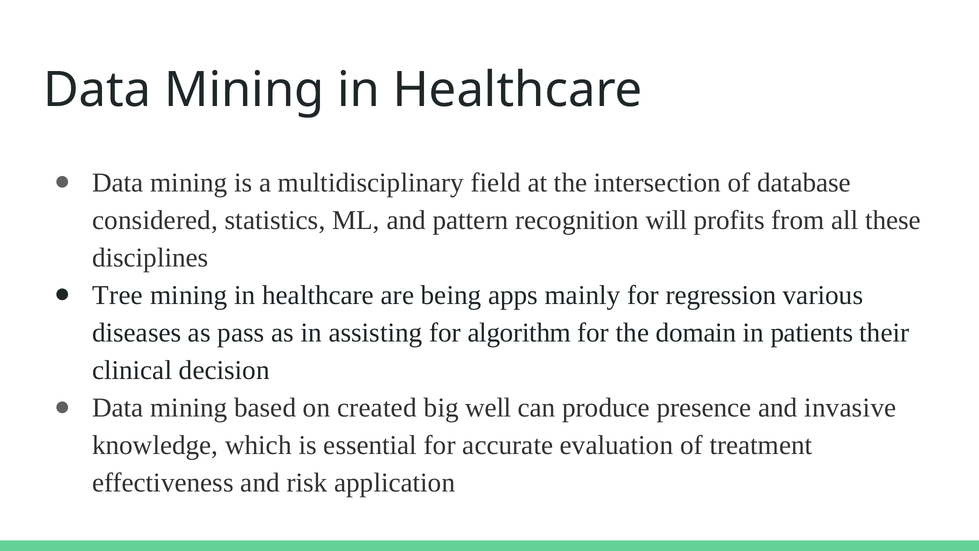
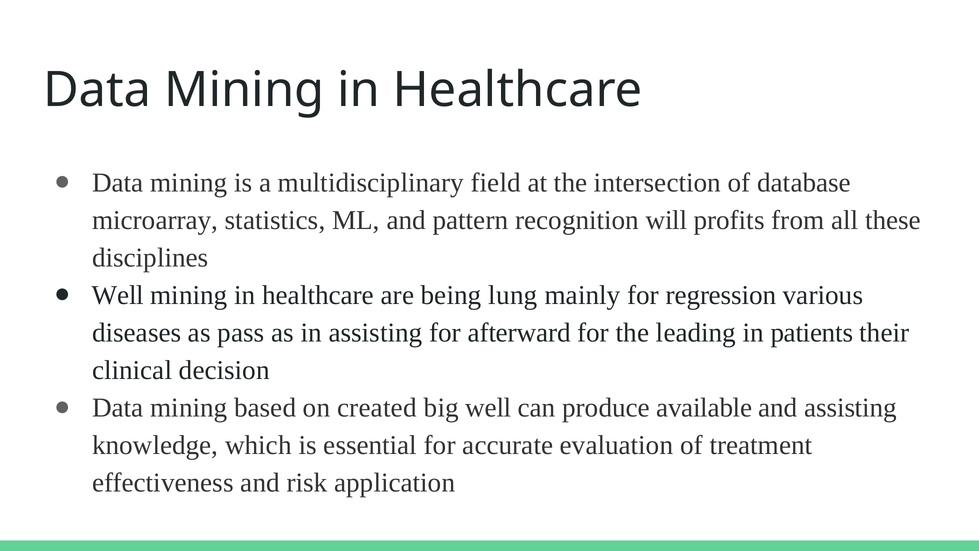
considered: considered -> microarray (155, 220)
Tree: Tree -> Well (118, 295)
apps: apps -> lung (513, 295)
algorithm: algorithm -> afterward (519, 333)
domain: domain -> leading (696, 333)
presence: presence -> available (704, 408)
and invasive: invasive -> assisting (851, 408)
